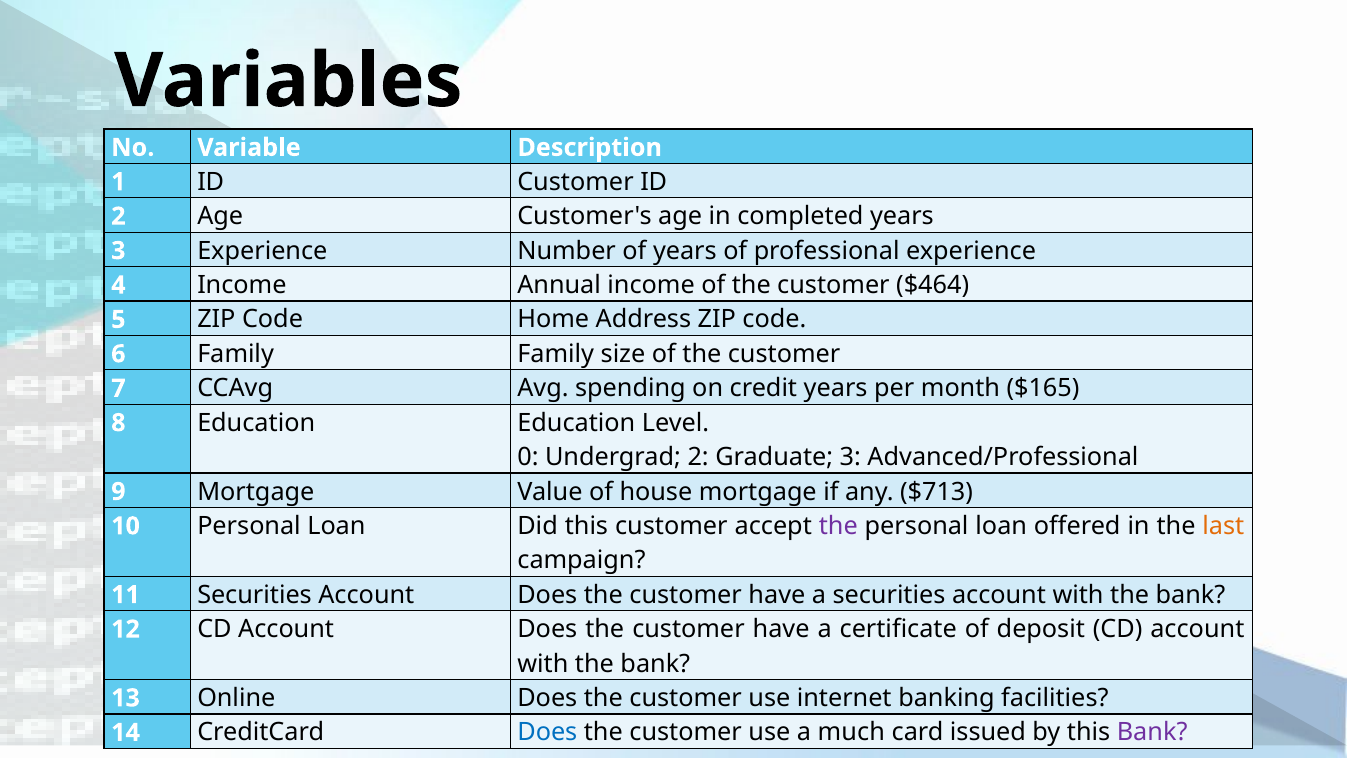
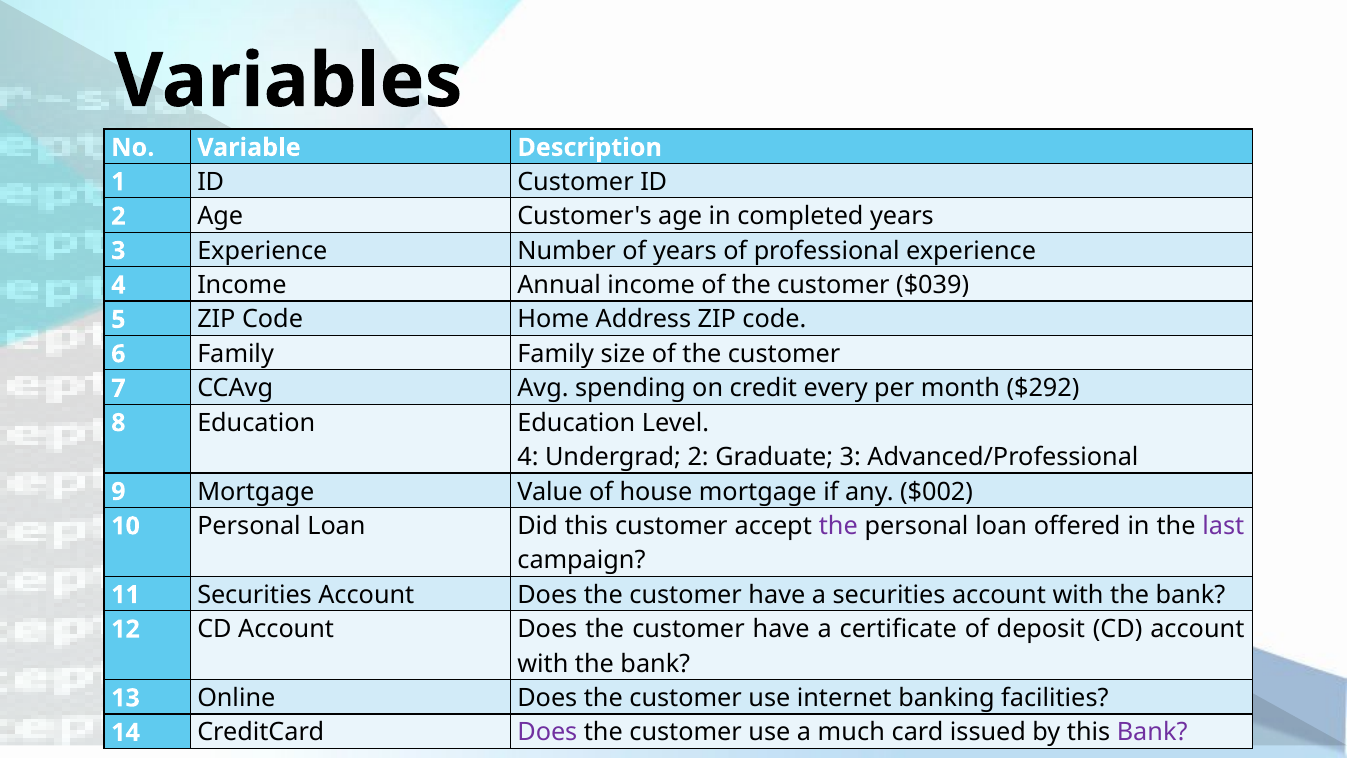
$464: $464 -> $039 (933, 285)
credit years: years -> every (836, 388)
$165: $165 -> $292 (1043, 388)
0: 0 -> 4 (528, 457)
$713: $713 -> $002 (937, 491)
last colour: orange -> purple (1223, 526)
Does colour: blue -> purple (547, 732)
